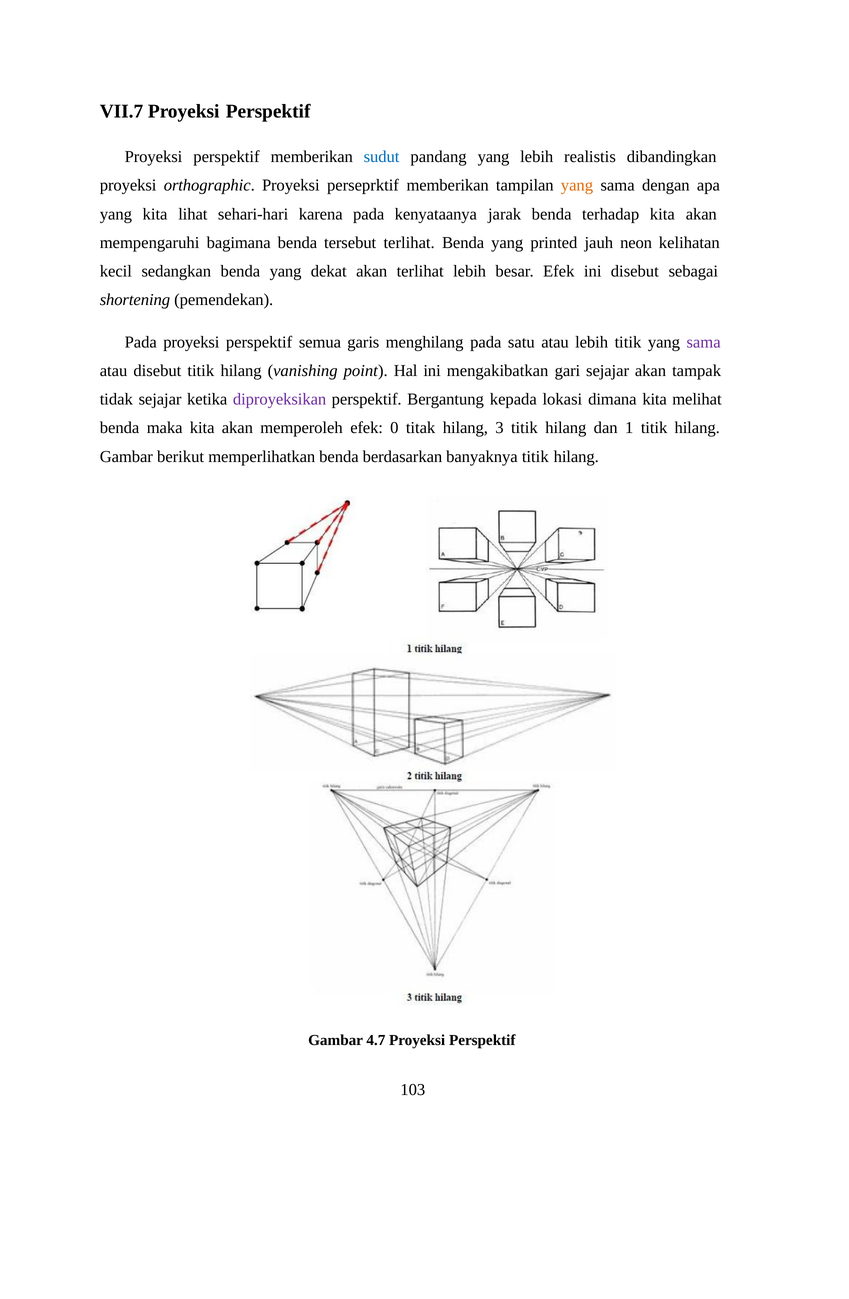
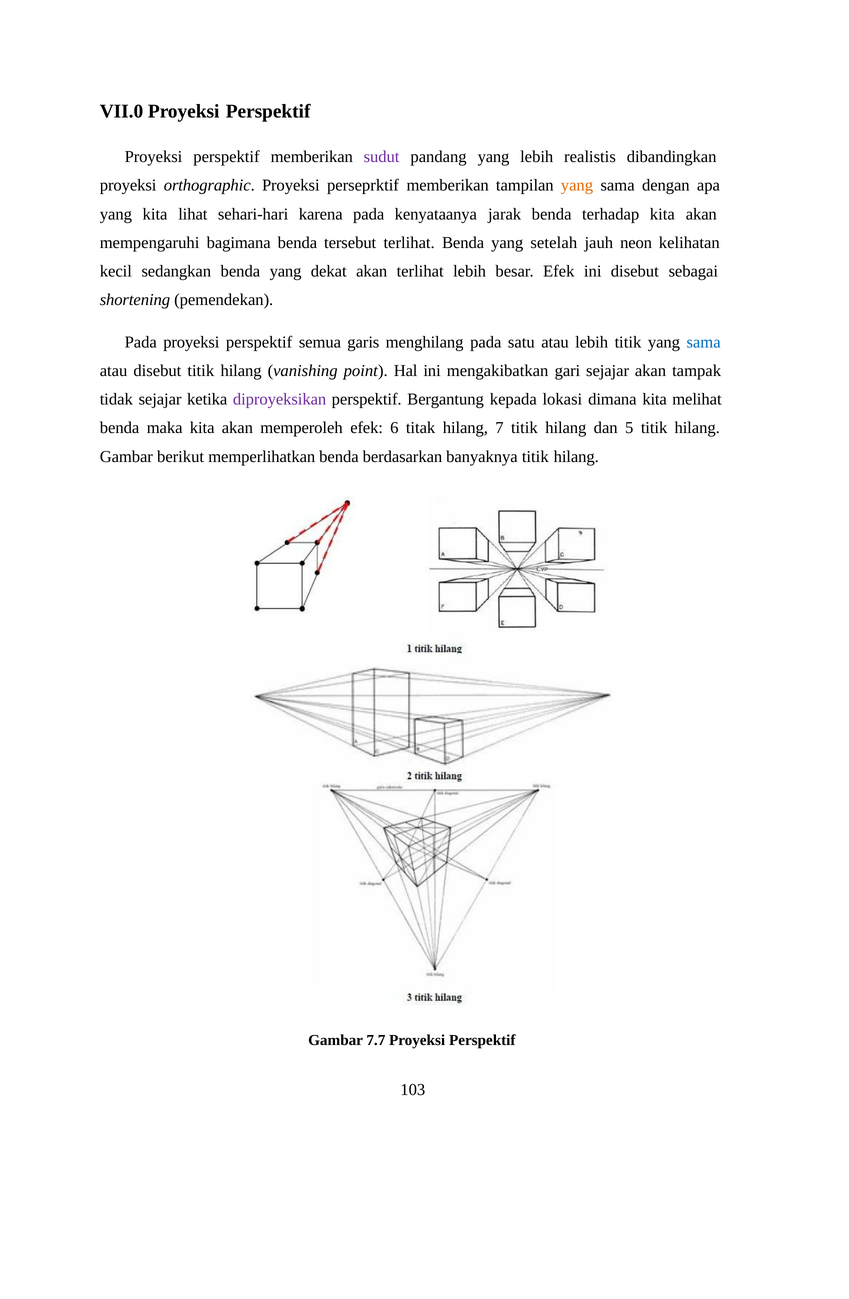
VII.7: VII.7 -> VII.0 (121, 111)
sudut colour: blue -> purple (382, 157)
printed: printed -> setelah (554, 243)
sama colour: purple -> blue (704, 342)
0: 0 -> 6 (394, 428)
3: 3 -> 7 (500, 428)
1: 1 -> 5 (629, 428)
4.7: 4.7 -> 7.7 (376, 1040)
